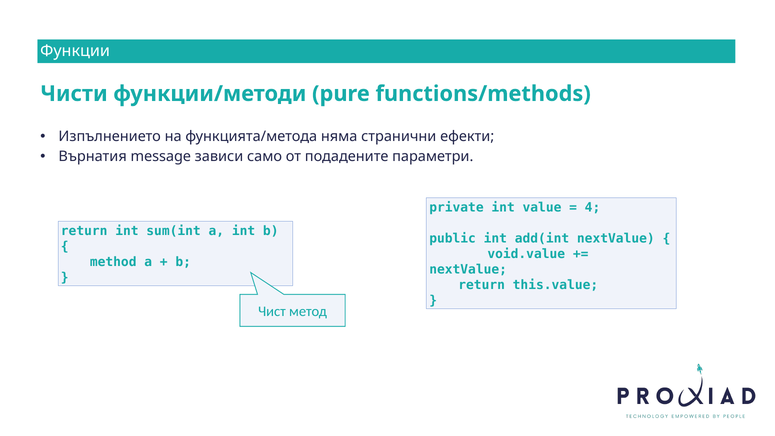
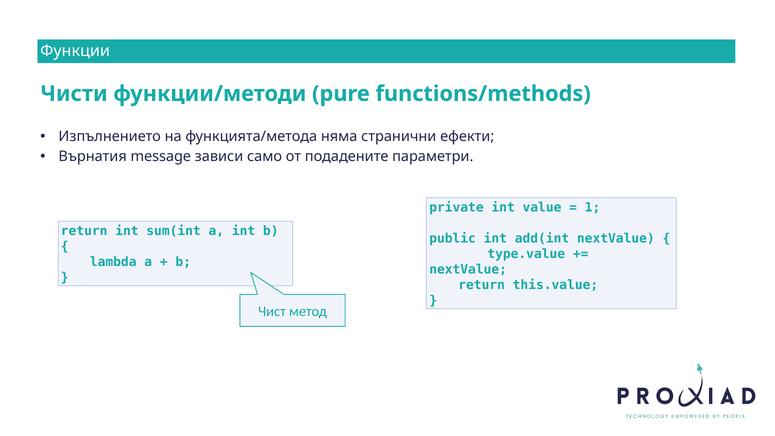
4: 4 -> 1 (593, 208)
void.value: void.value -> type.value (526, 254)
method: method -> lambda (113, 262)
